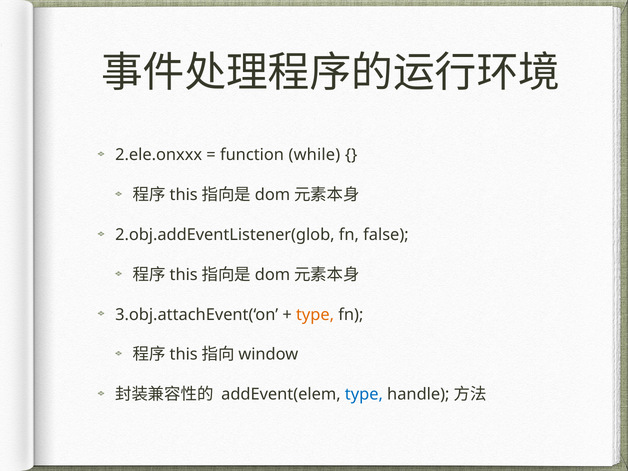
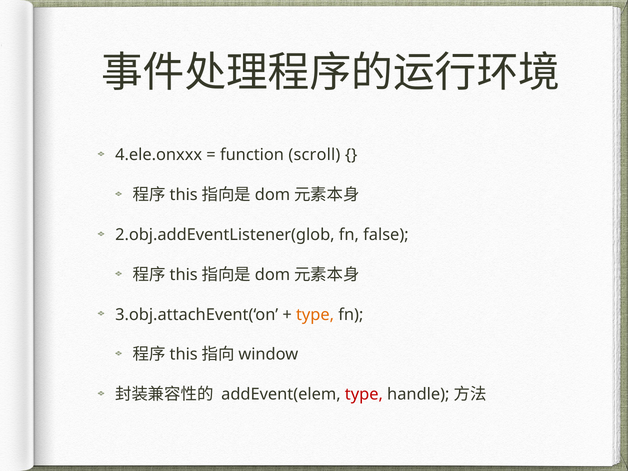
2.ele.onxxx: 2.ele.onxxx -> 4.ele.onxxx (159, 155)
while: while -> scroll (314, 155)
type colour: blue -> red (364, 395)
